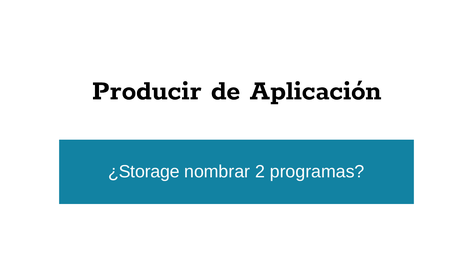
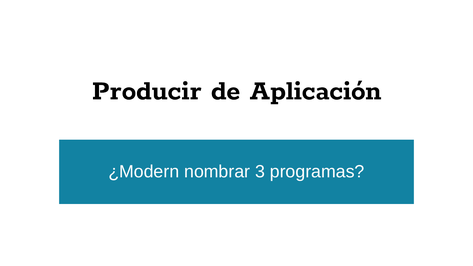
¿Storage: ¿Storage -> ¿Modern (144, 172)
2: 2 -> 3 (260, 172)
